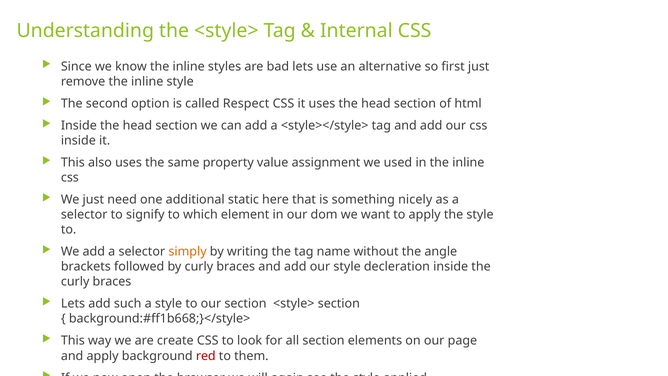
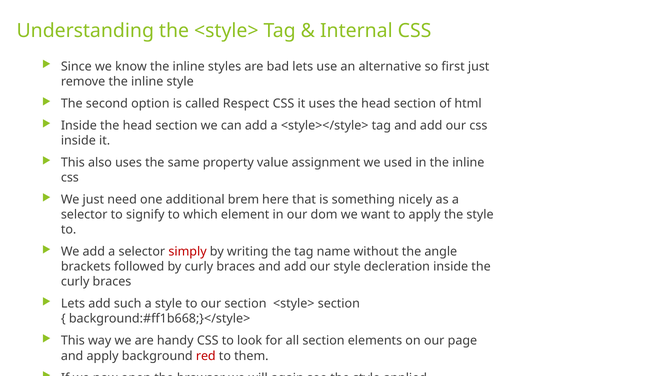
static: static -> brem (243, 199)
simply colour: orange -> red (188, 252)
create: create -> handy (175, 341)
